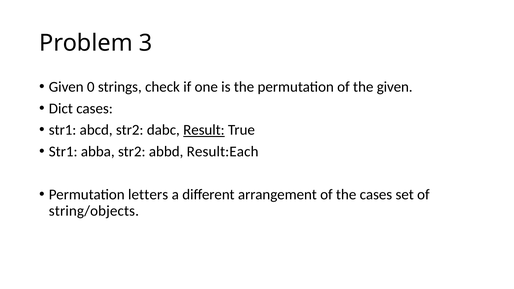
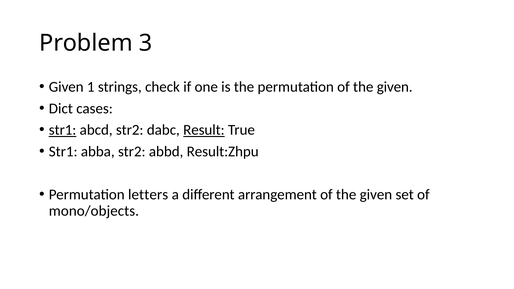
0: 0 -> 1 (91, 87)
str1 underline: none -> present (63, 130)
Result:Each: Result:Each -> Result:Zhpu (223, 152)
arrangement of the cases: cases -> given (376, 195)
string/objects: string/objects -> mono/objects (94, 211)
